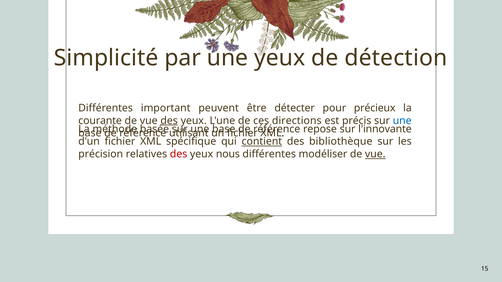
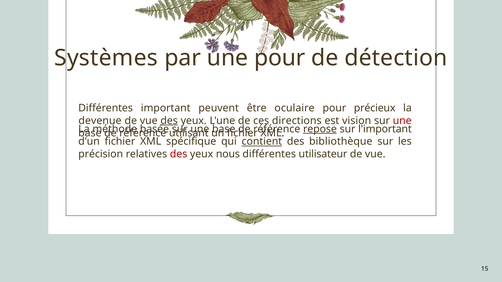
Simplicité: Simplicité -> Systèmes (106, 58)
une yeux: yeux -> pour (280, 58)
détecter: détecter -> oculaire (295, 108)
courante: courante -> devenue (100, 121)
précis: précis -> vision (357, 121)
une colour: blue -> red (402, 121)
repose underline: none -> present (320, 129)
l'innovante: l'innovante -> l'important (385, 129)
modéliser: modéliser -> utilisateur (323, 154)
vue underline: present -> none (375, 154)
